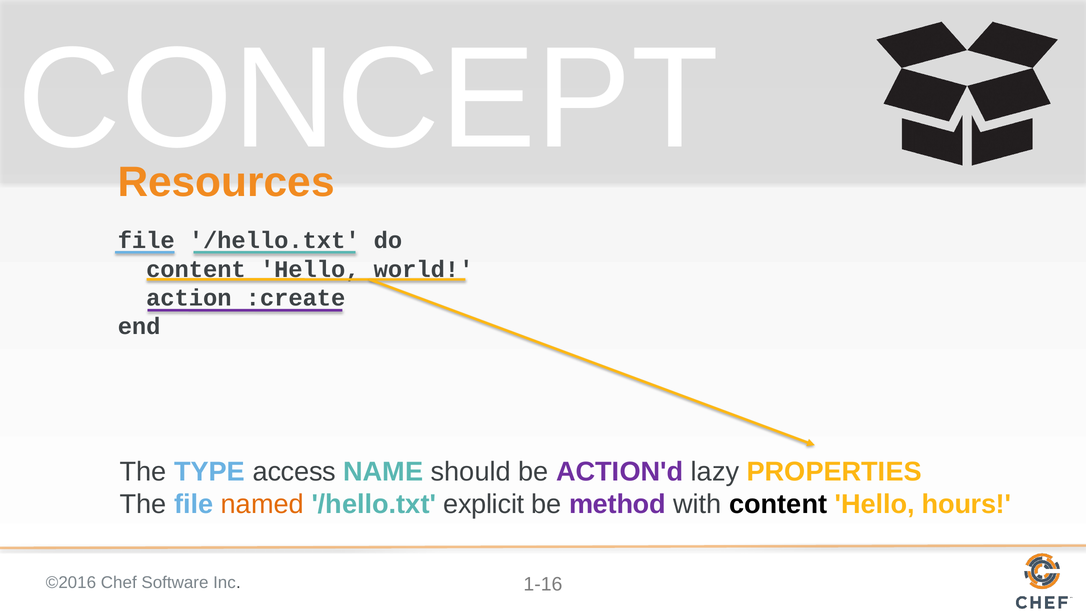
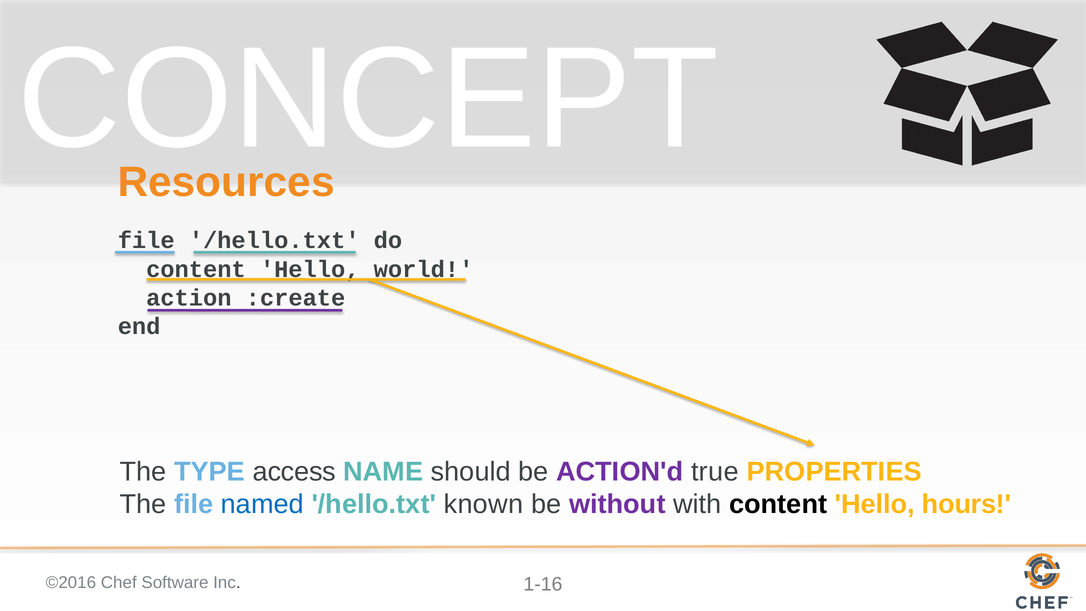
lazy: lazy -> true (715, 471)
named colour: orange -> blue (262, 504)
explicit: explicit -> known (484, 504)
method: method -> without (617, 504)
